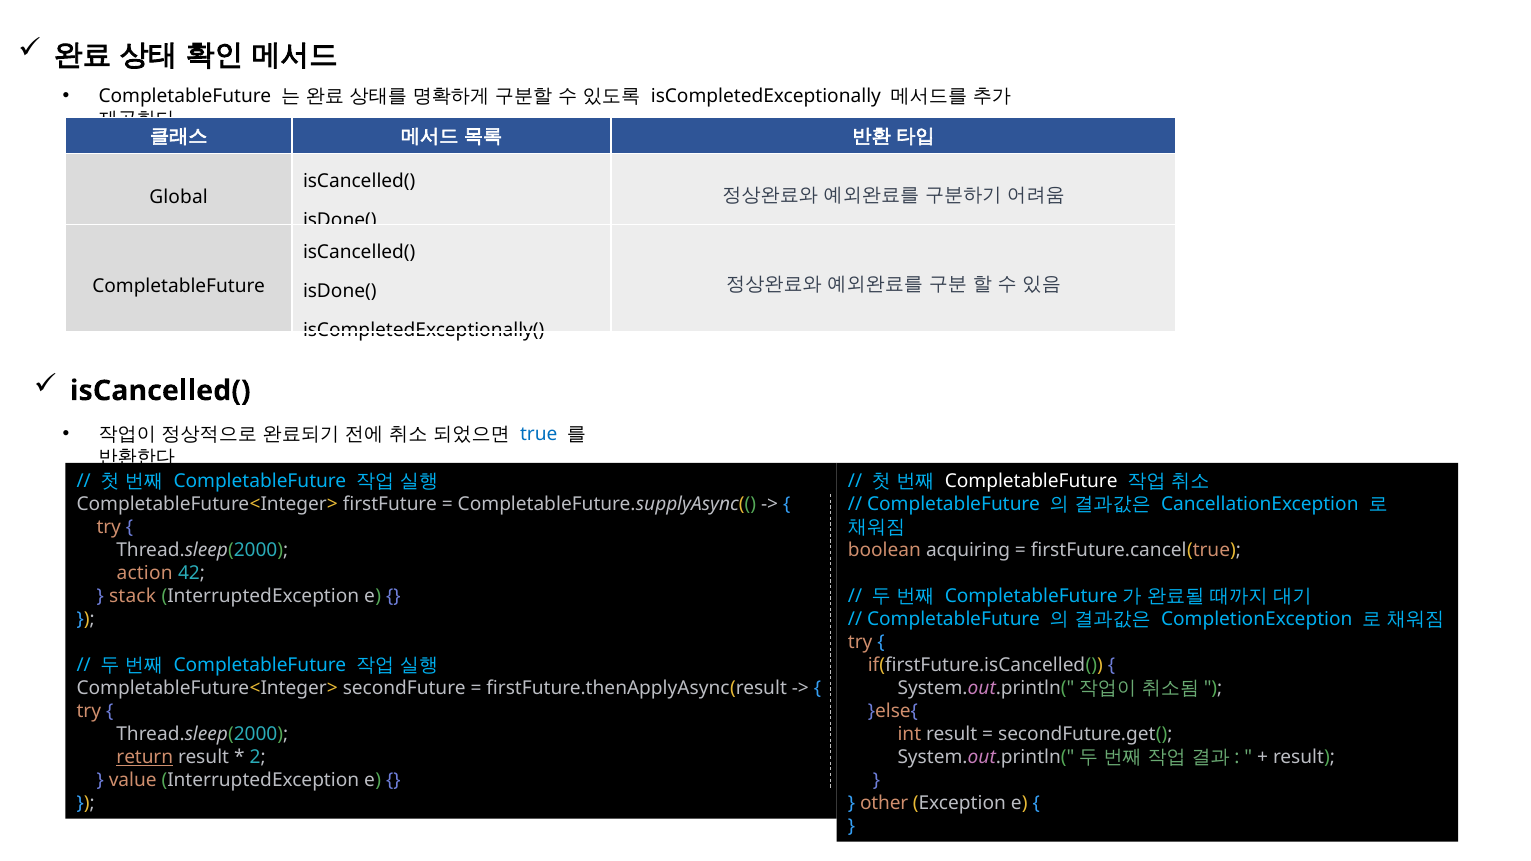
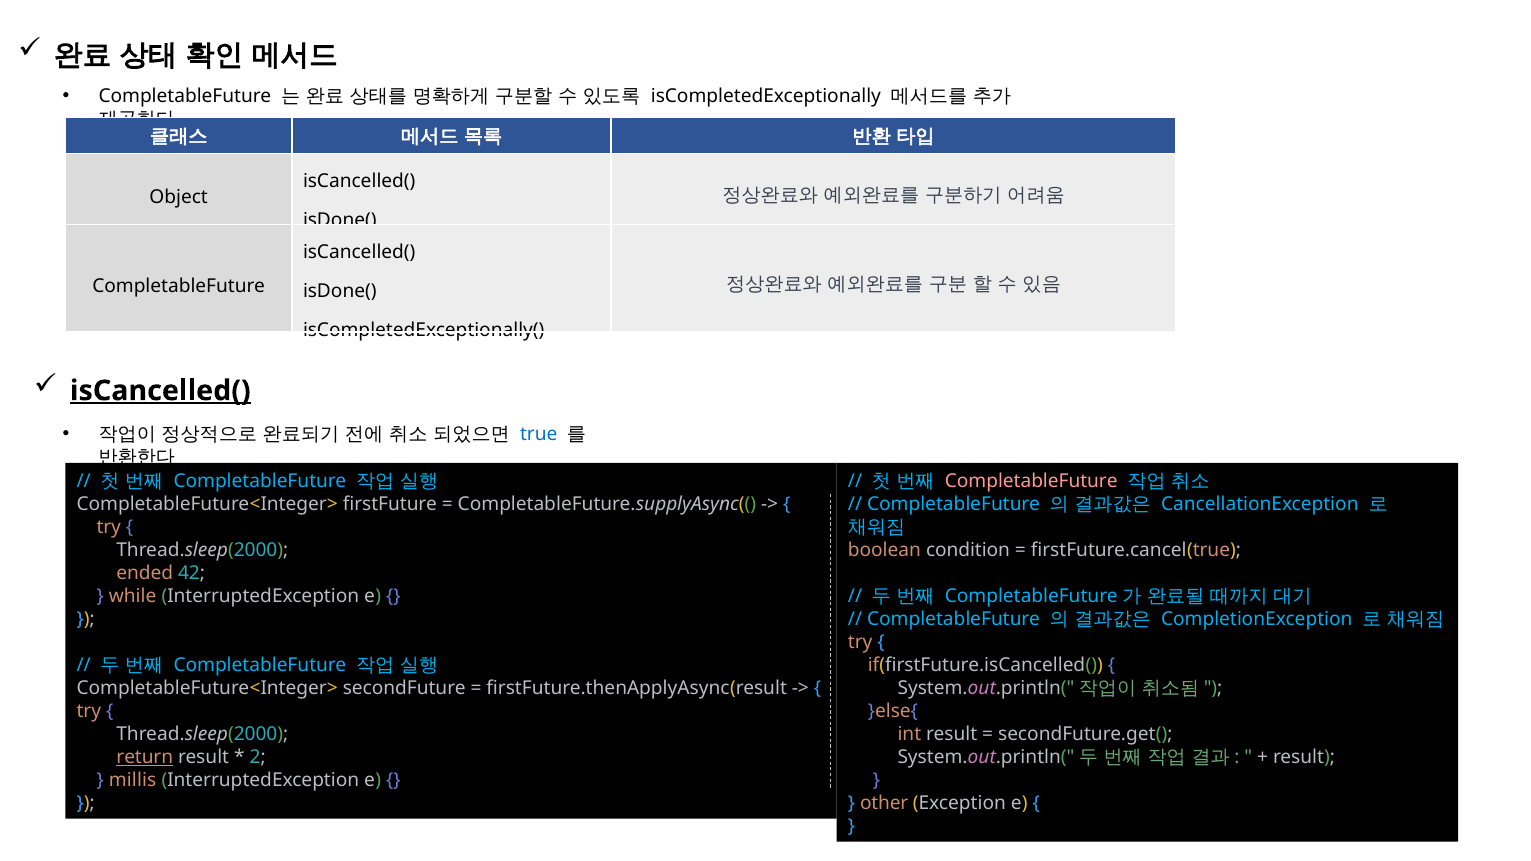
Global: Global -> Object (179, 197)
isCancelled( underline: none -> present (160, 391)
CompletableFuture colour: white -> pink (1031, 482)
acquiring: acquiring -> condition (968, 550)
action: action -> ended (145, 573)
stack: stack -> while (133, 596)
value: value -> millis (133, 780)
